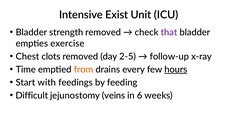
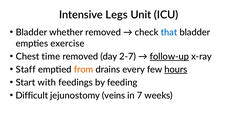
Exist: Exist -> Legs (117, 15)
strength: strength -> whether (66, 32)
that colour: purple -> blue (169, 32)
clots: clots -> time (51, 56)
2-5: 2-5 -> 2-7 (128, 56)
follow-up underline: none -> present (169, 56)
Time: Time -> Staff (26, 69)
6: 6 -> 7 (140, 95)
